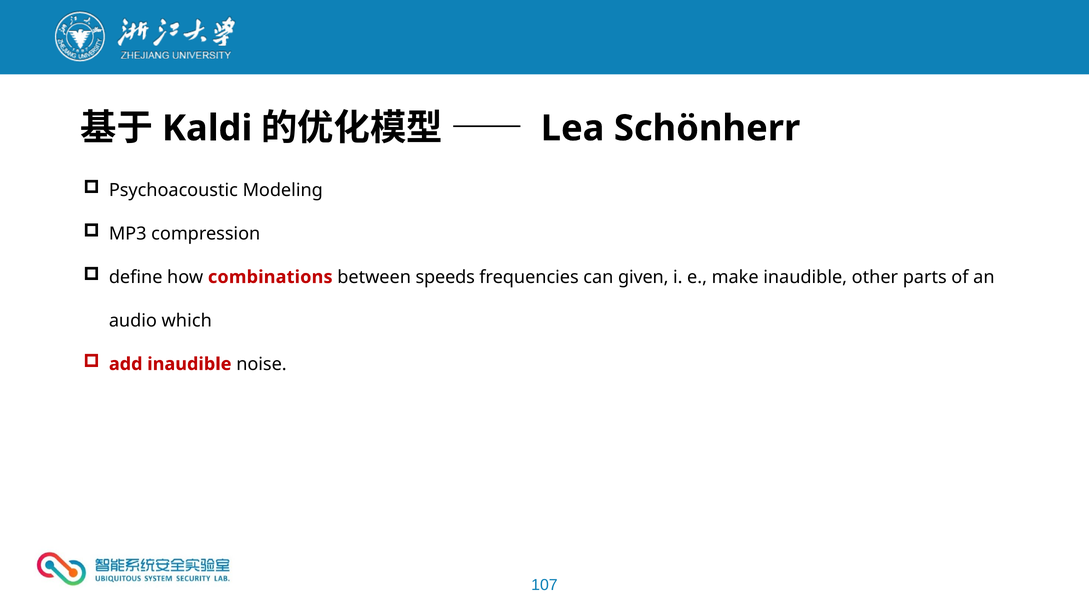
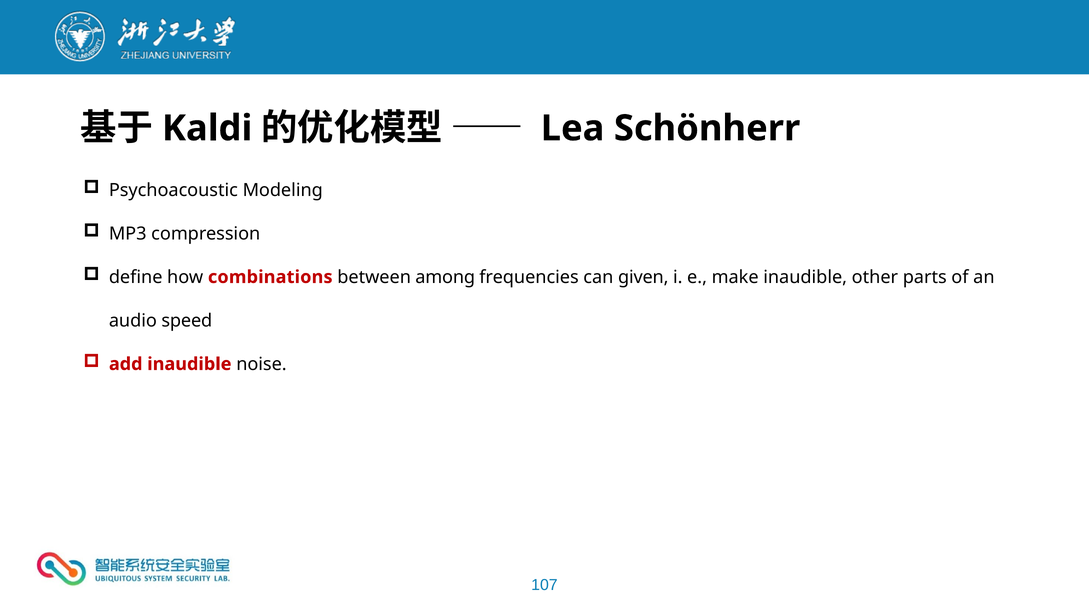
speeds: speeds -> among (445, 277)
which: which -> speed (187, 321)
